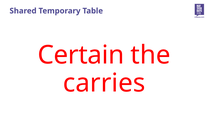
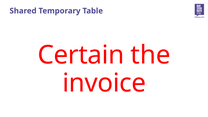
carries: carries -> invoice (104, 83)
